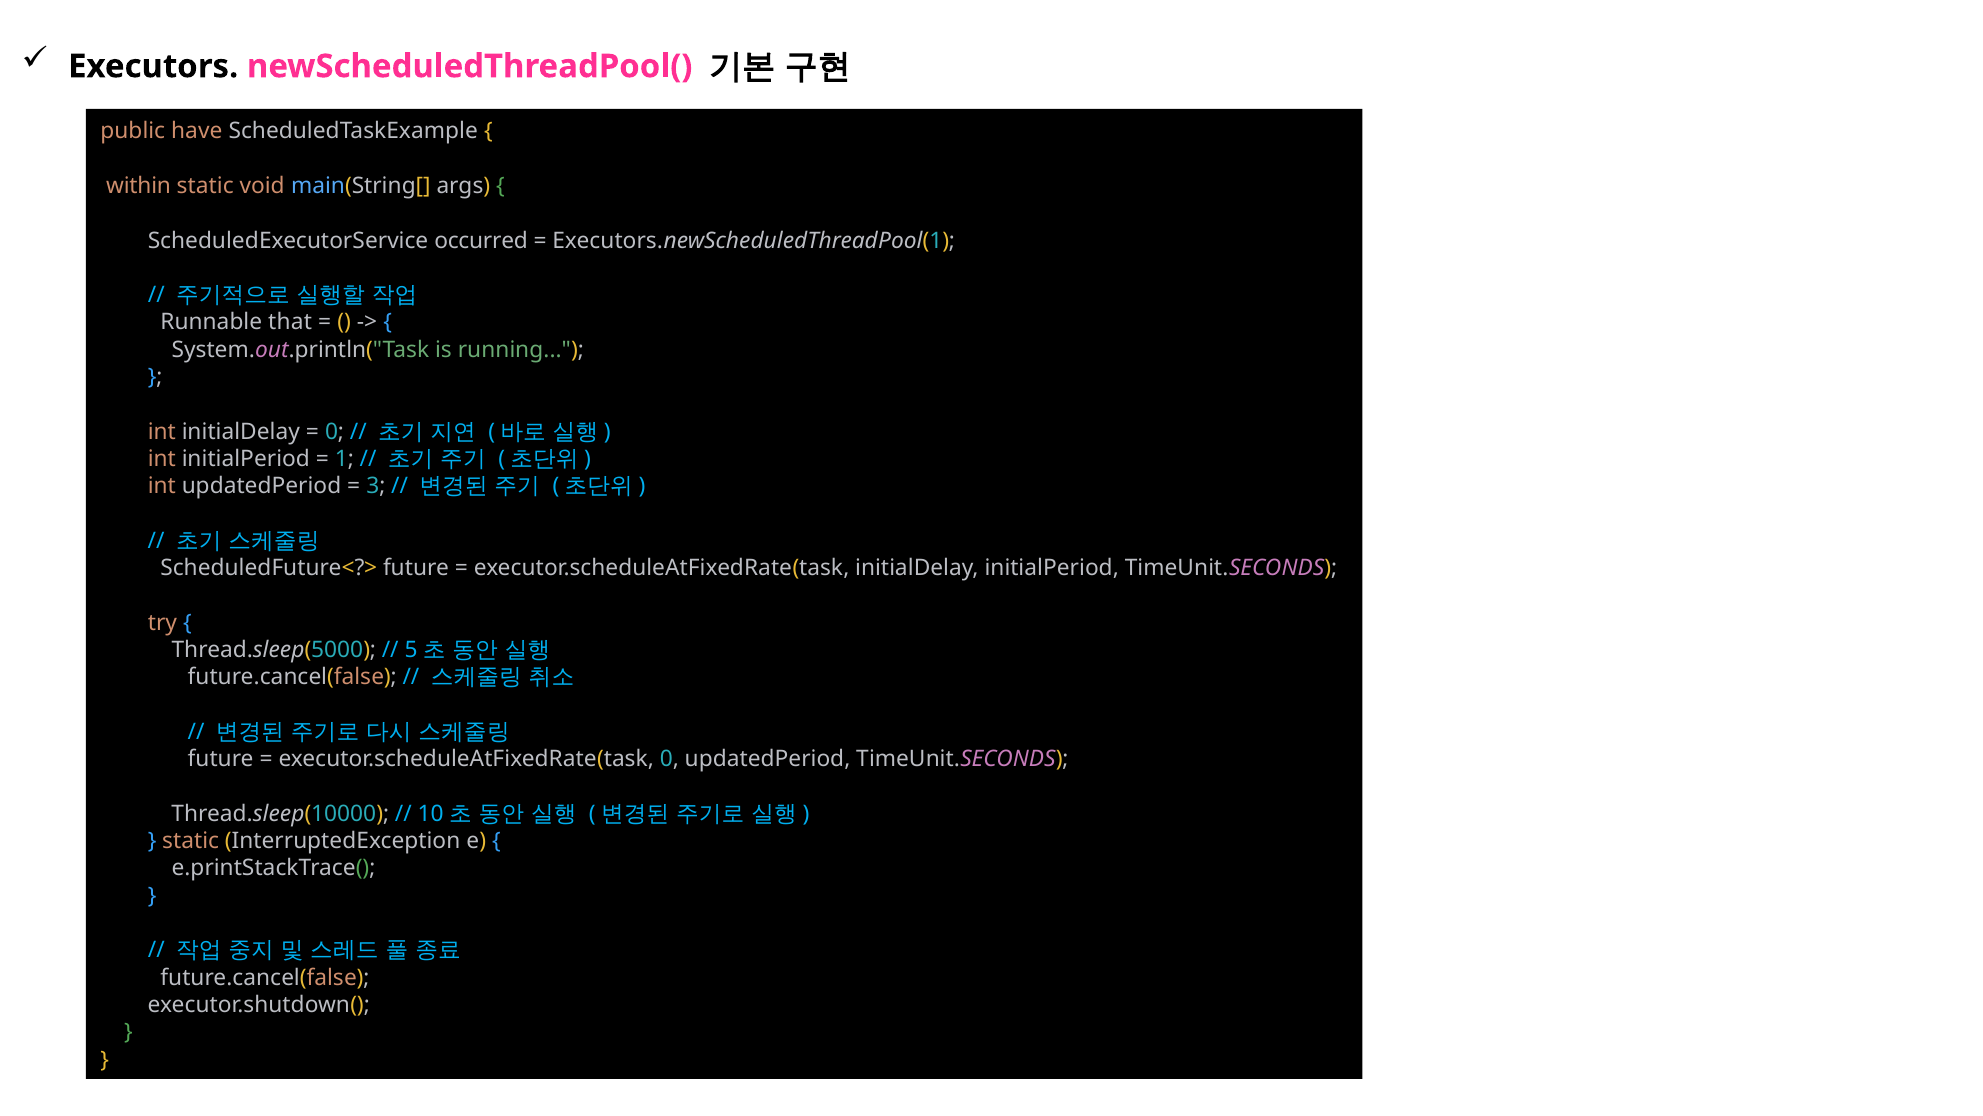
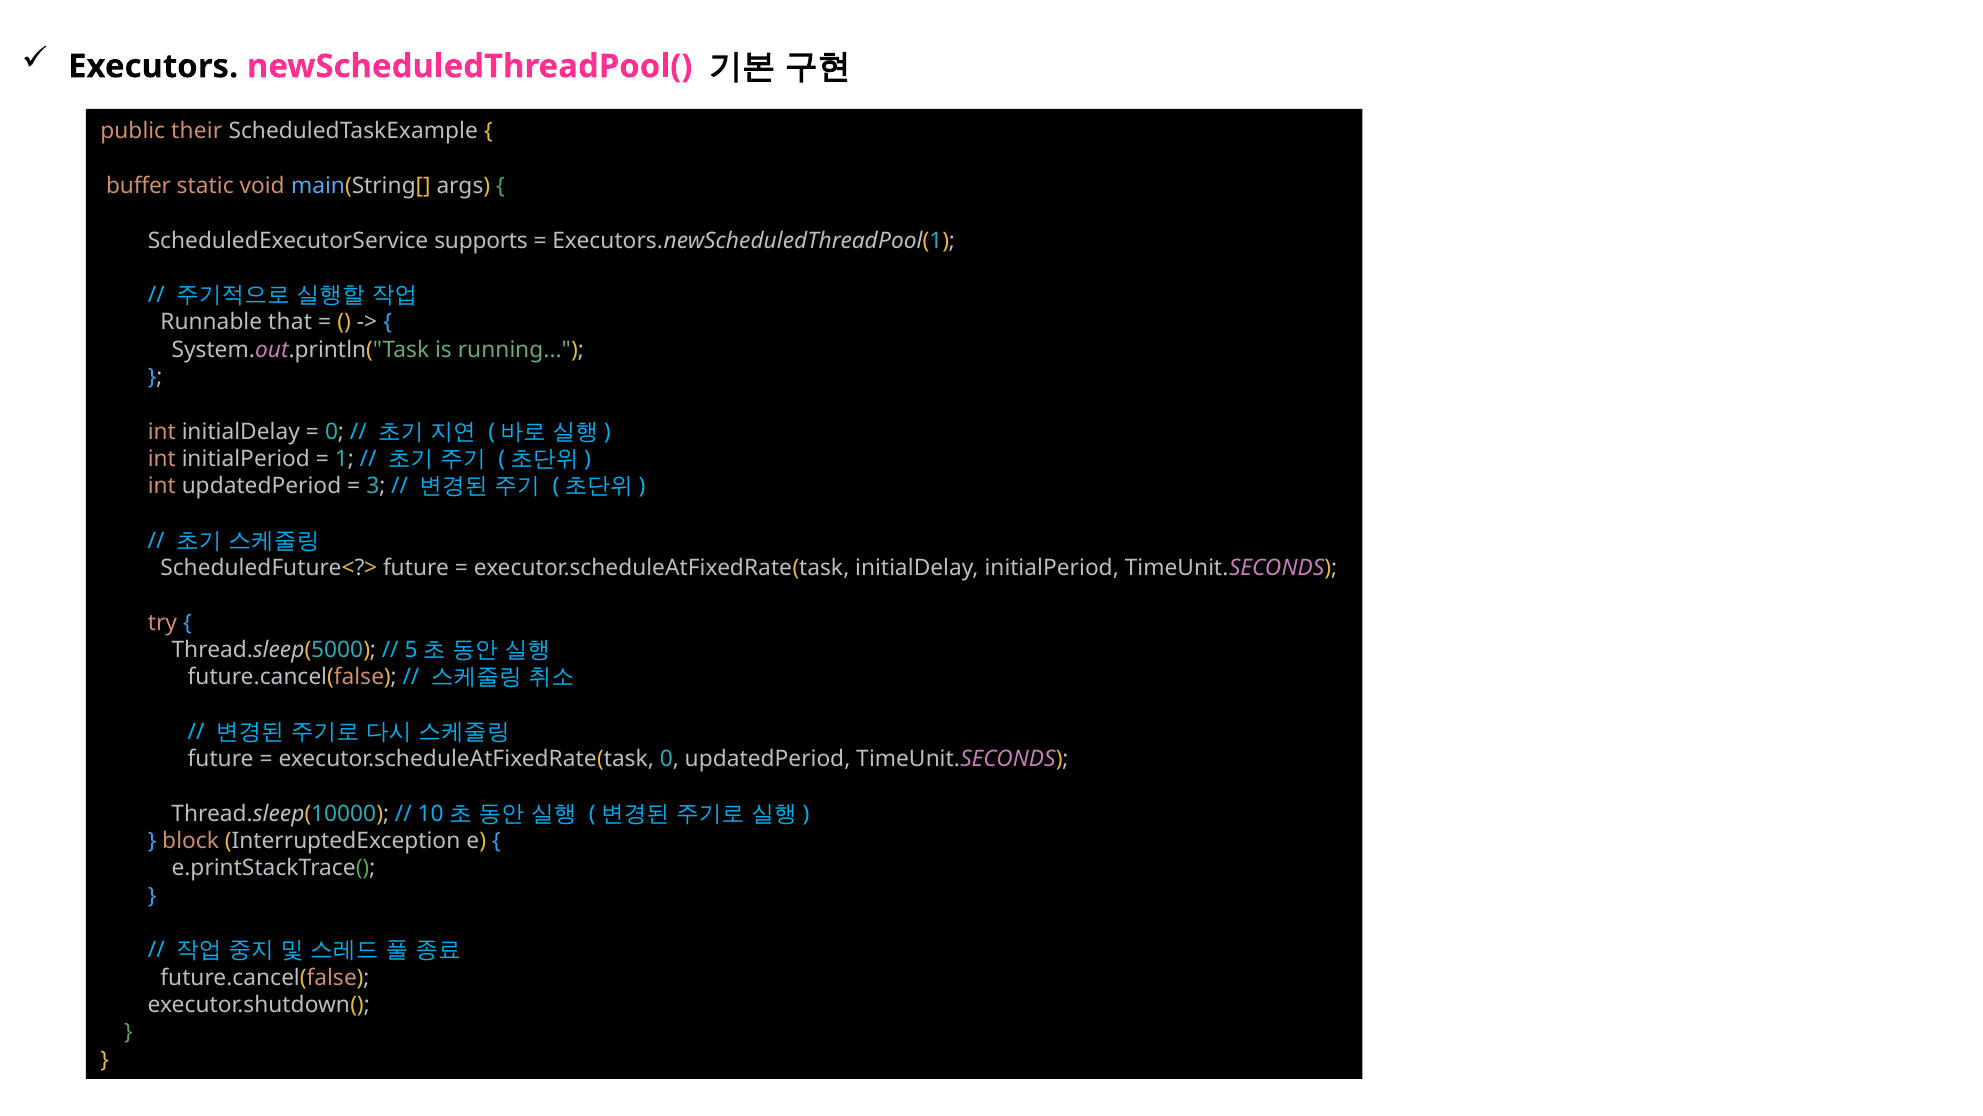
have: have -> their (197, 131)
within: within -> buffer (139, 186)
occurred: occurred -> supports (481, 240)
static: static -> block (191, 841)
